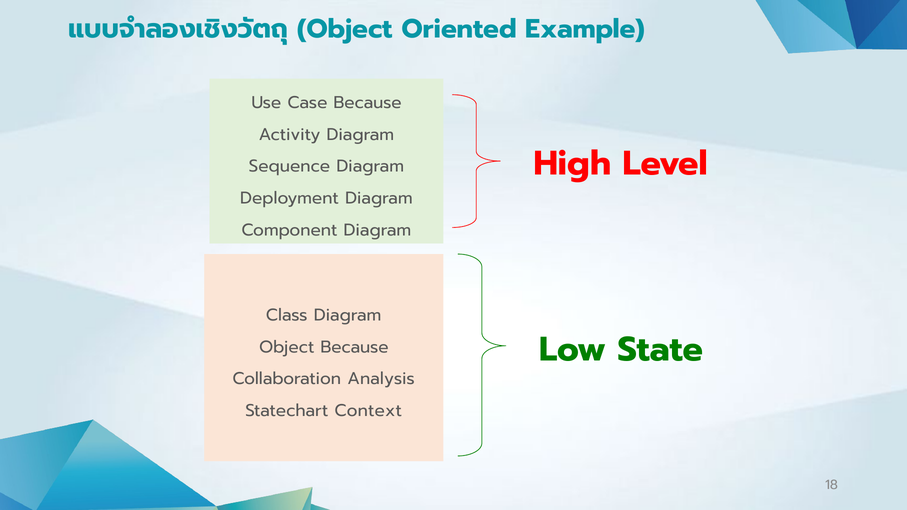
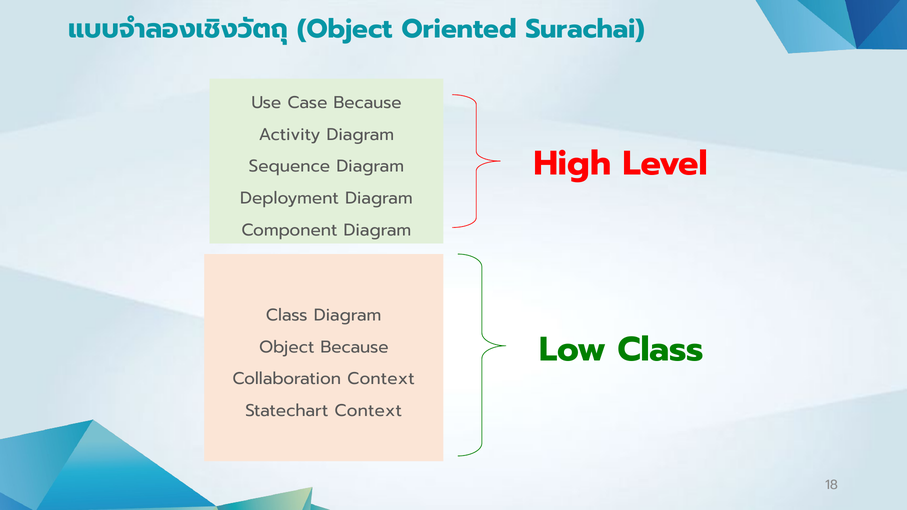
Example: Example -> Surachai (585, 29)
Low State: State -> Class (661, 349)
Collaboration Analysis: Analysis -> Context (381, 379)
